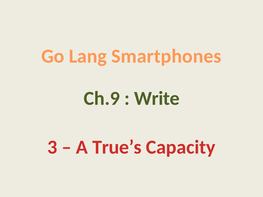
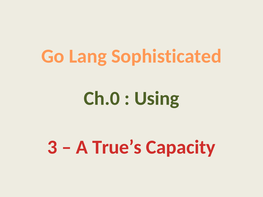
Smartphones: Smartphones -> Sophisticated (166, 56)
Ch.9: Ch.9 -> Ch.0 (102, 99)
Write: Write -> Using (157, 99)
